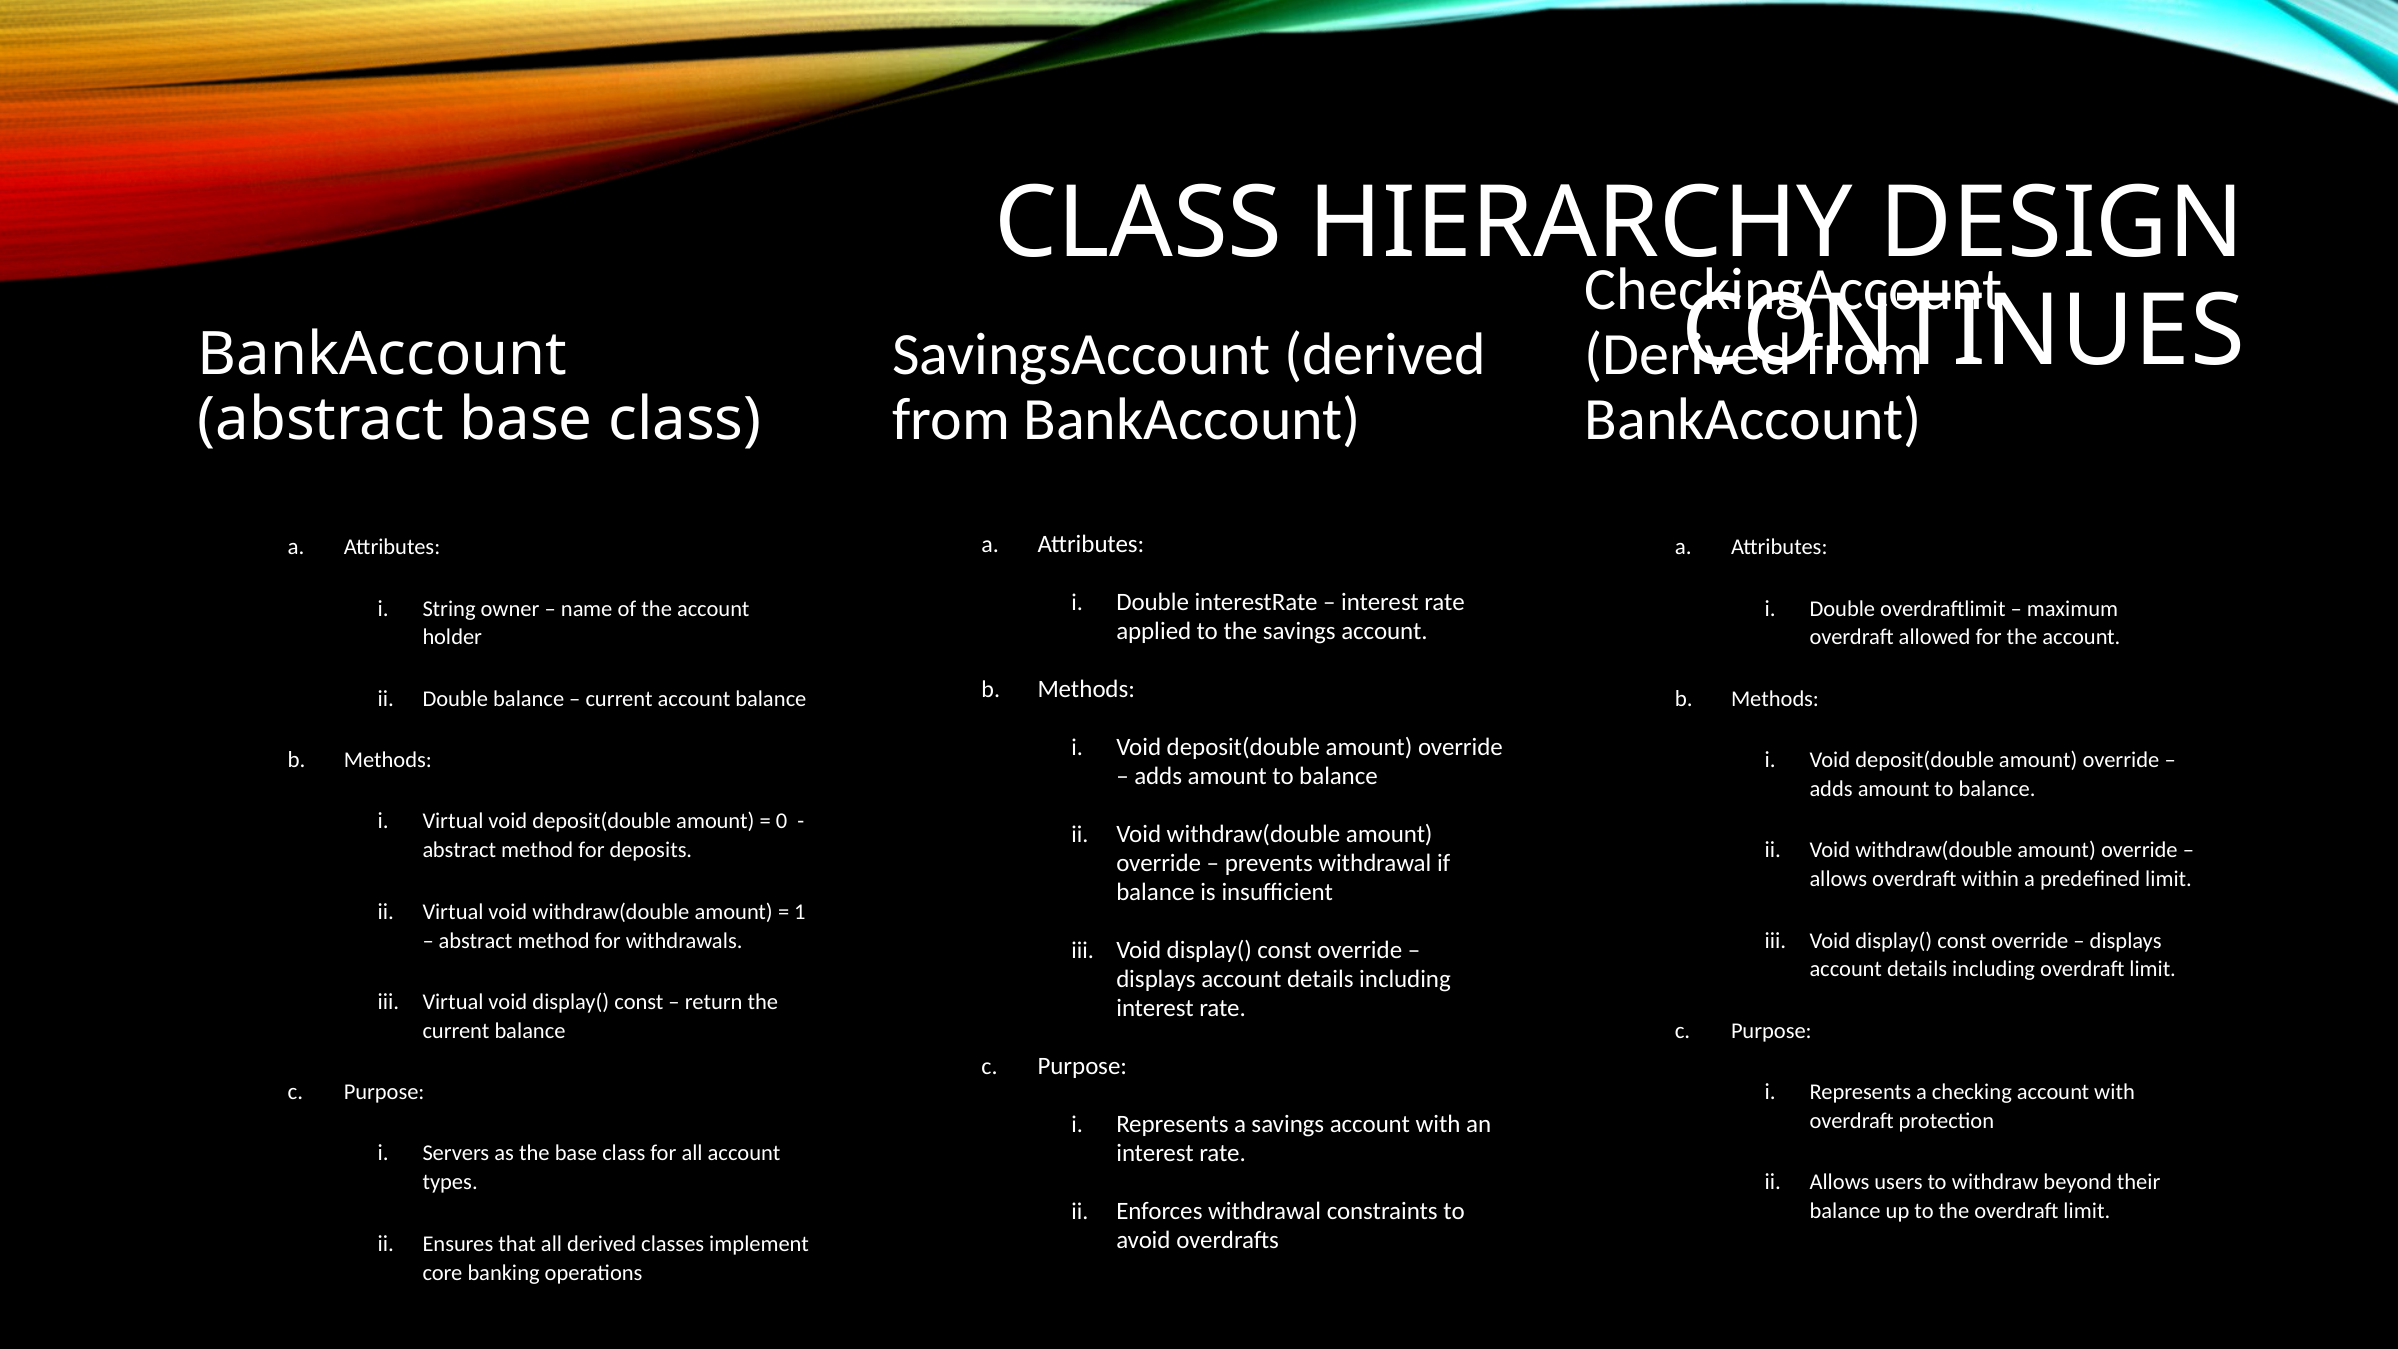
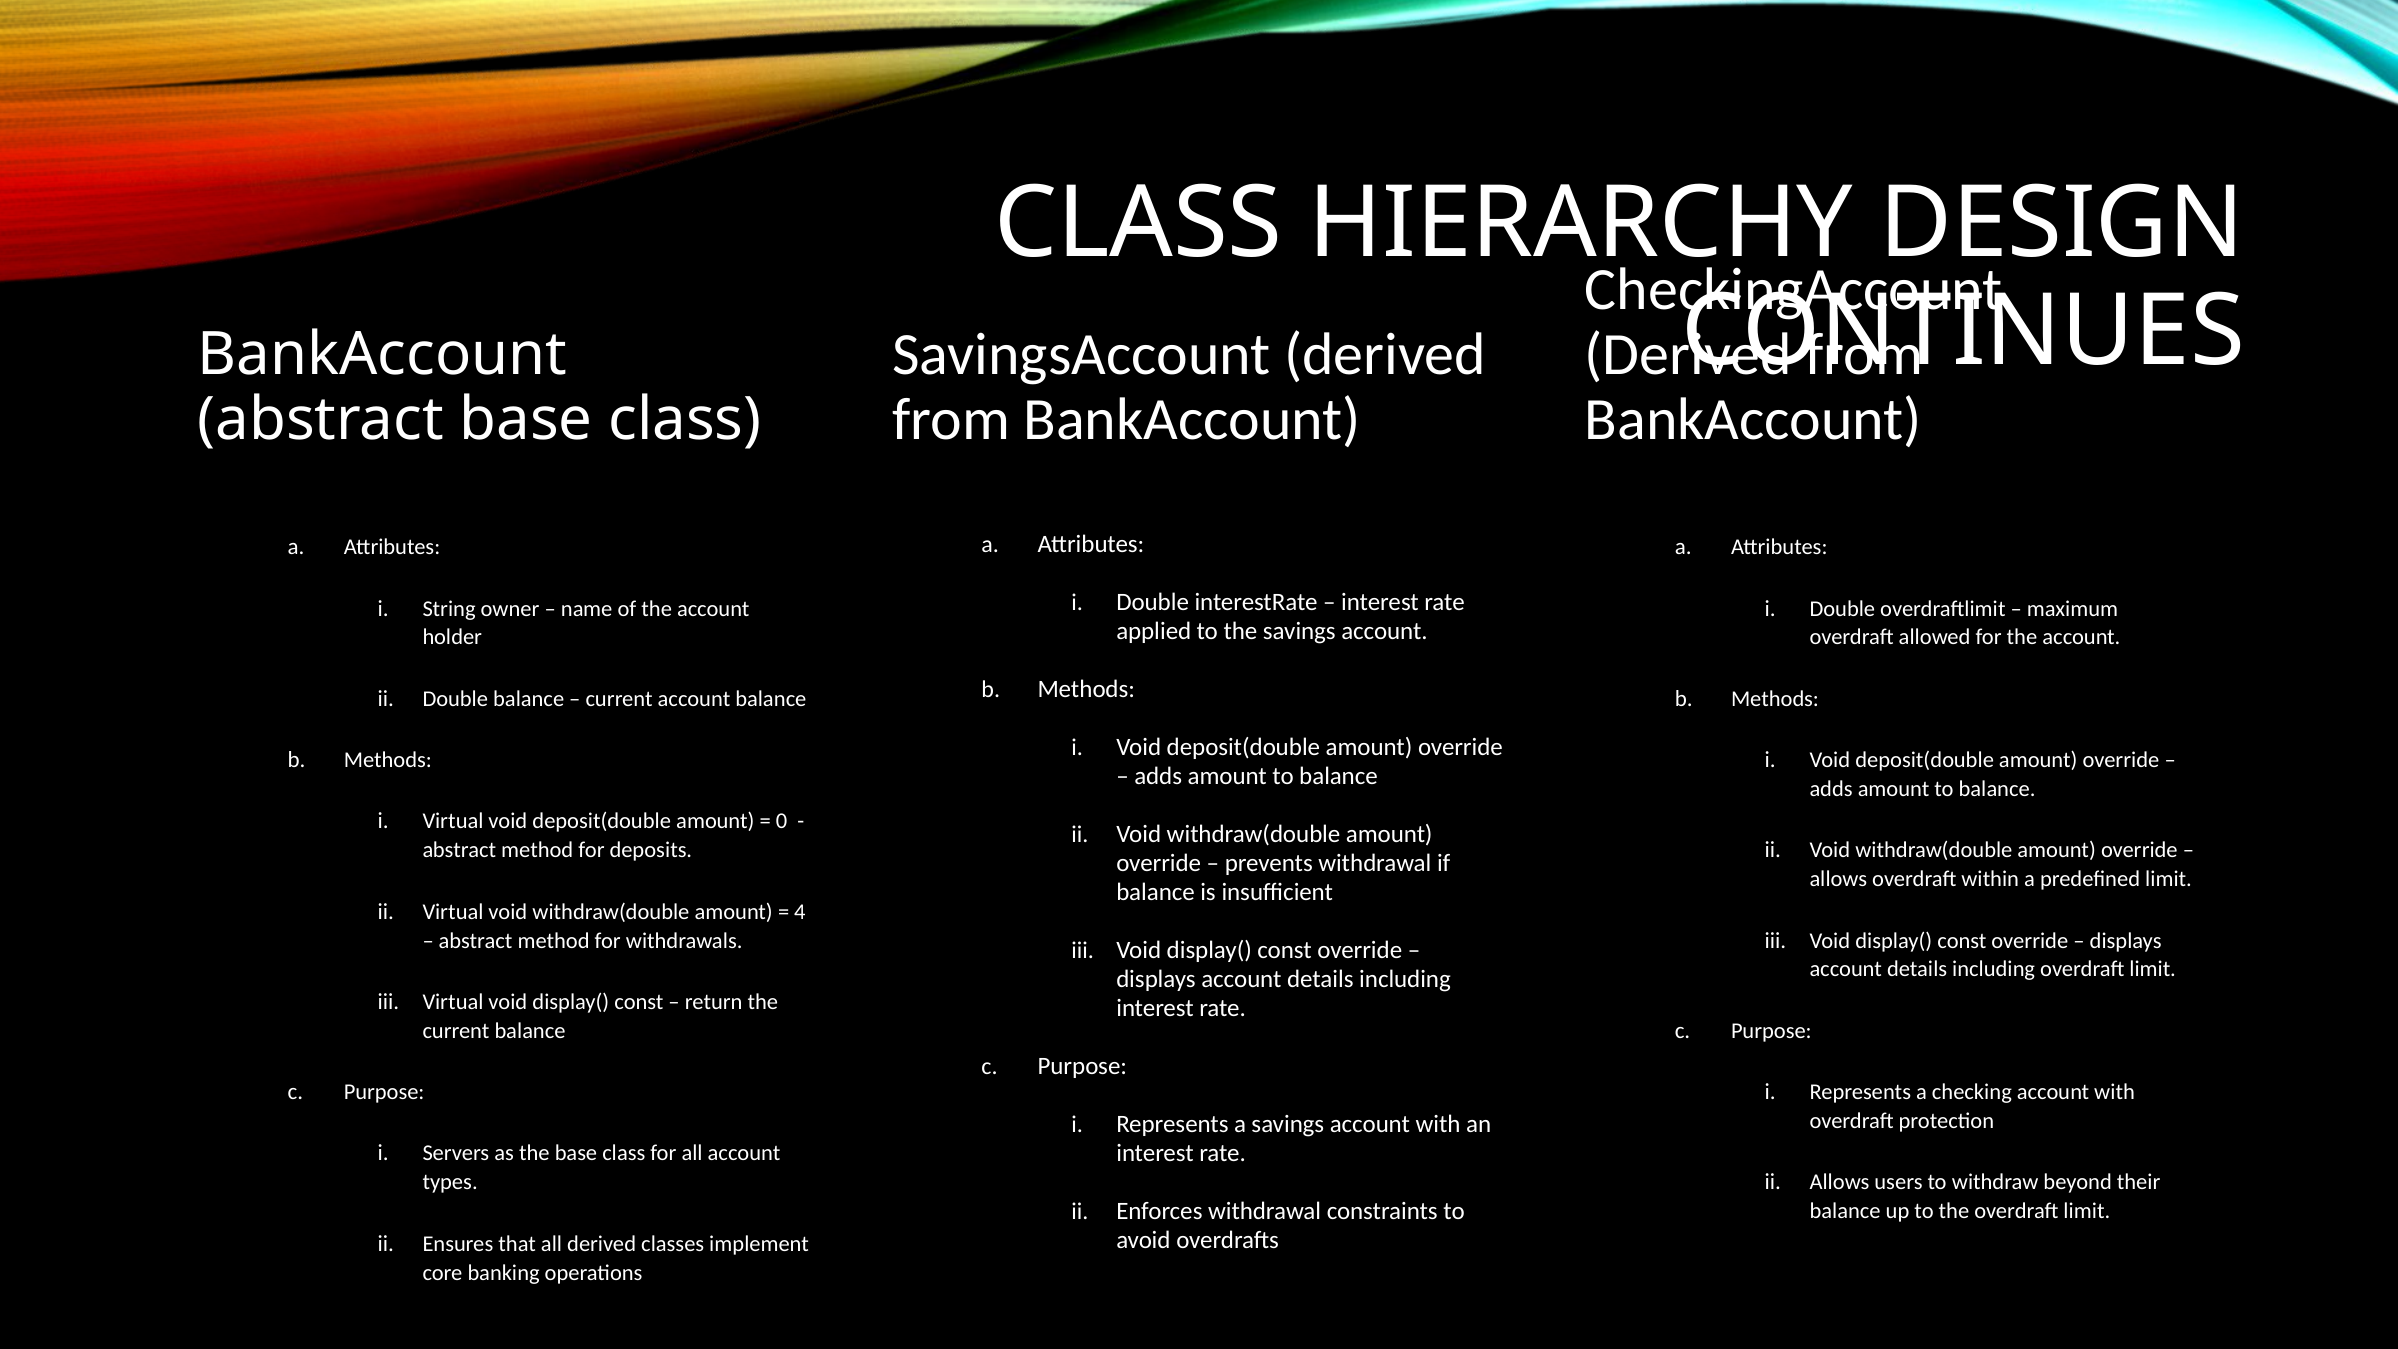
1: 1 -> 4 (800, 912)
